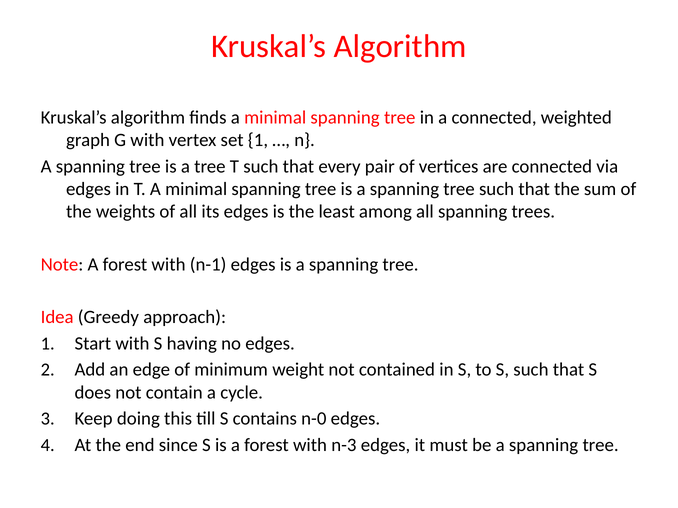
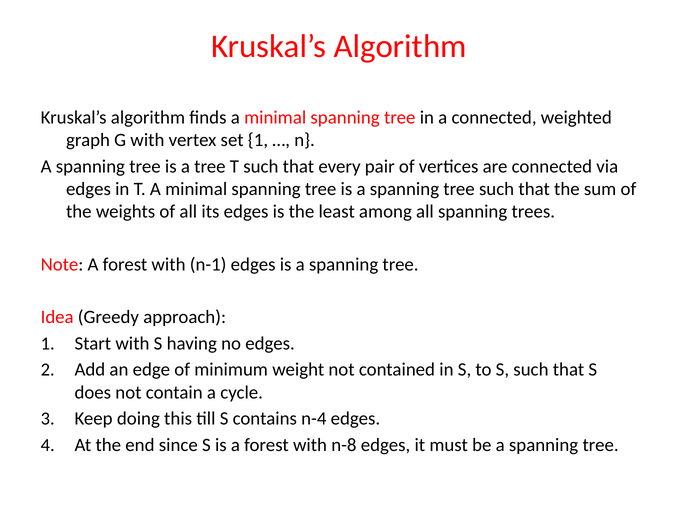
n-0: n-0 -> n-4 (314, 419)
n-3: n-3 -> n-8 (344, 446)
